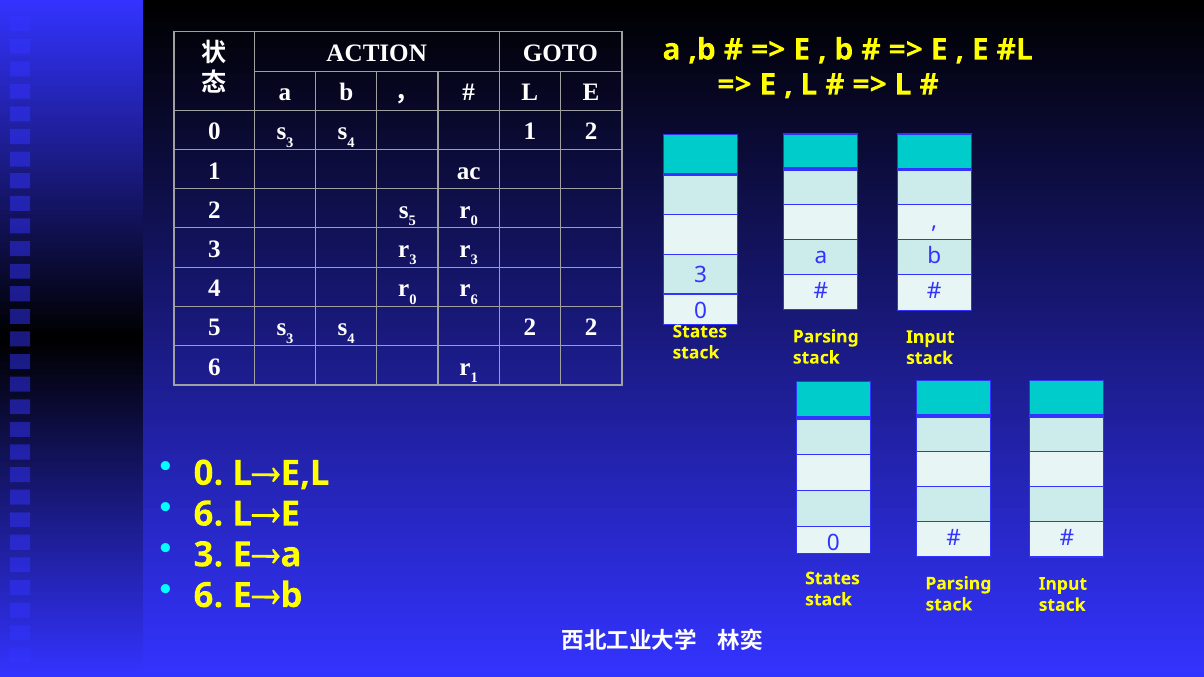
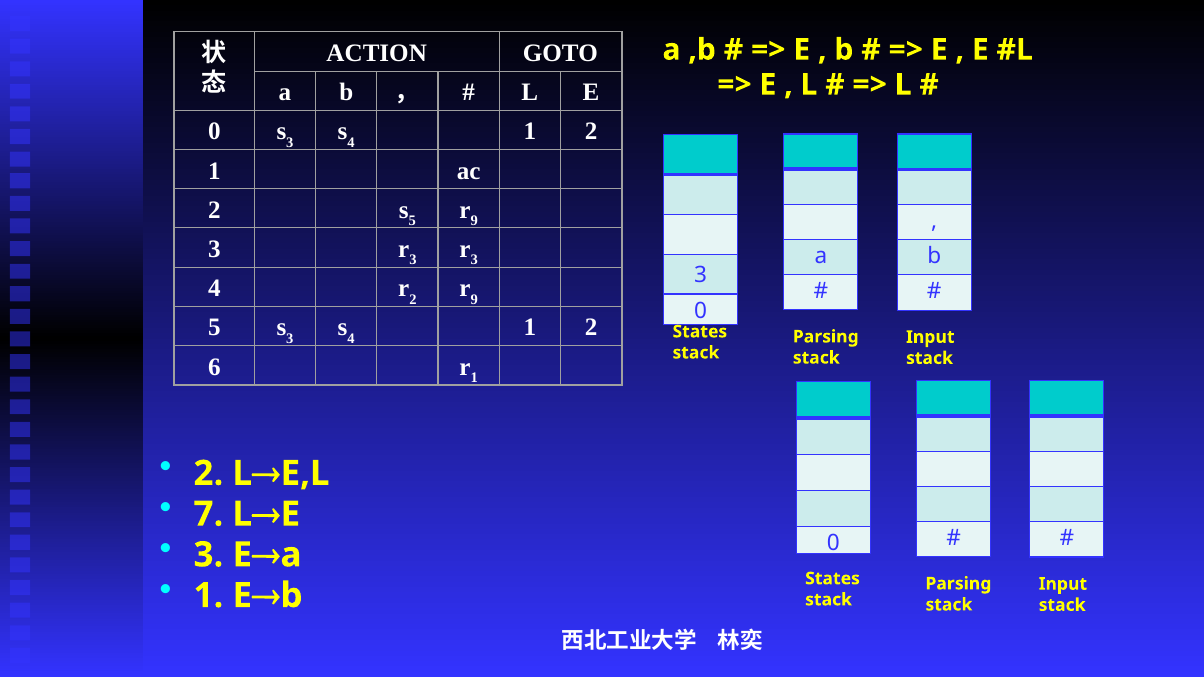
0: 0 -> 9 (474, 221)
0: 0 -> 2 (413, 300)
6: 6 -> 9 (474, 300)
2: 2 -> 1 (530, 328)
0: 0 -> 2 (208, 473)
6: 6 -> 7 (208, 514)
6: 6 -> 1 (208, 596)
